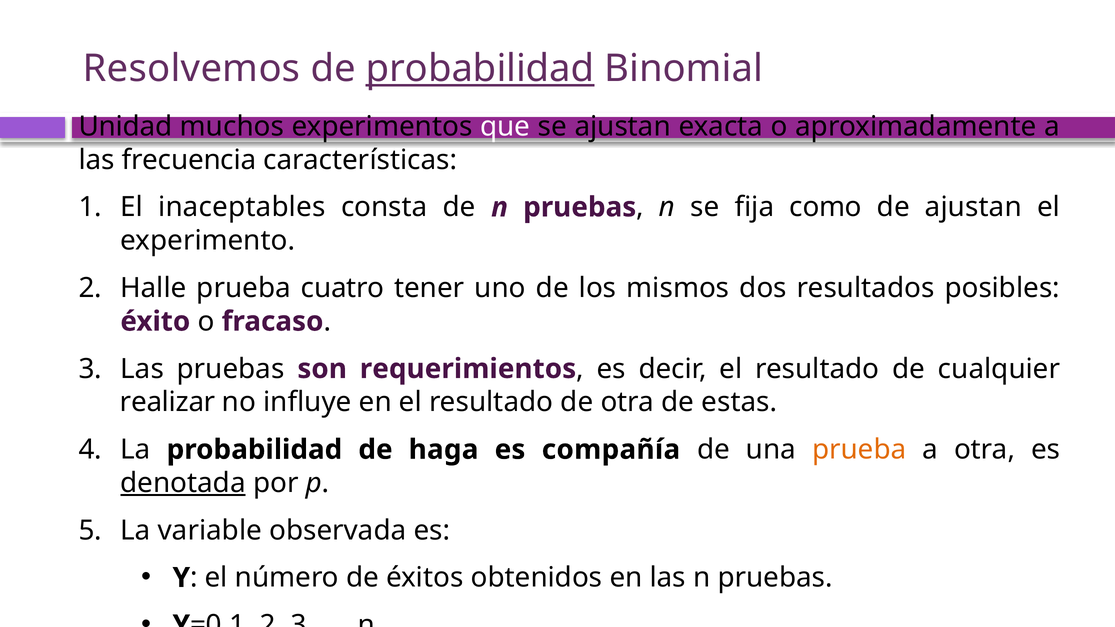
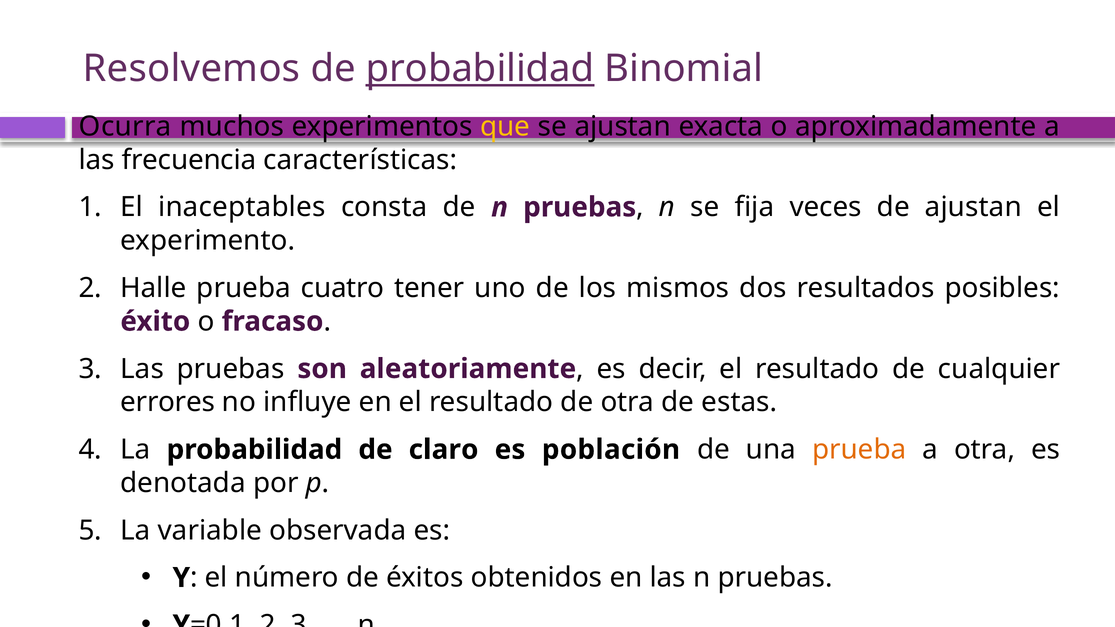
Unidad: Unidad -> Ocurra (125, 126)
que colour: white -> yellow (505, 126)
como: como -> veces (826, 207)
requerimientos: requerimientos -> aleatoriamente (468, 369)
realizar: realizar -> errores (168, 402)
haga: haga -> claro (444, 450)
compañía: compañía -> población (611, 450)
denotada underline: present -> none (183, 483)
